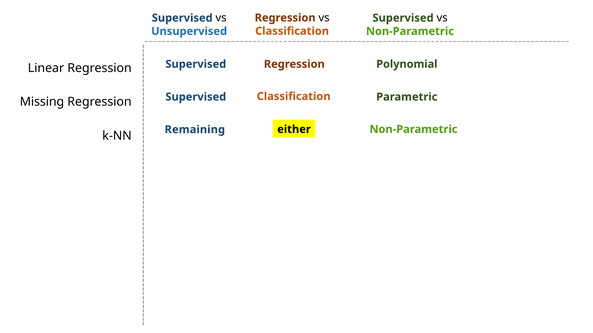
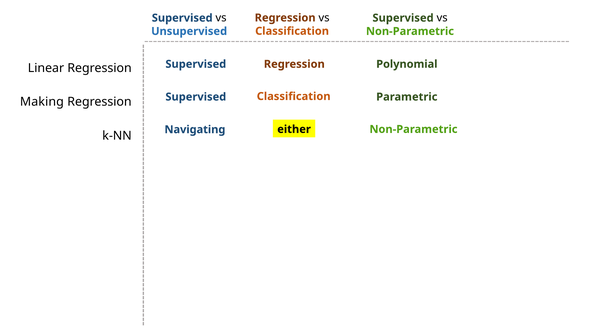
Missing: Missing -> Making (42, 102)
Remaining: Remaining -> Navigating (195, 130)
